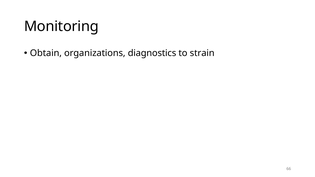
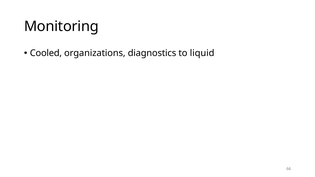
Obtain: Obtain -> Cooled (46, 53)
strain: strain -> liquid (202, 53)
